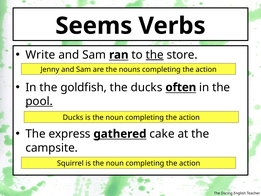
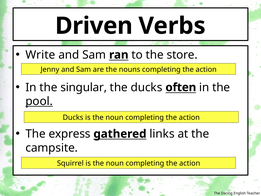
Seems: Seems -> Driven (94, 26)
the underline: present -> none (155, 55)
goldfish: goldfish -> singular (84, 87)
cake: cake -> links (162, 134)
